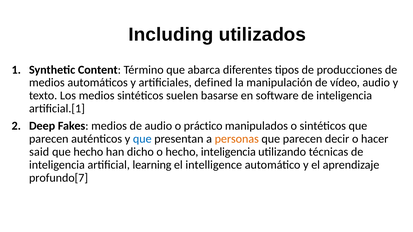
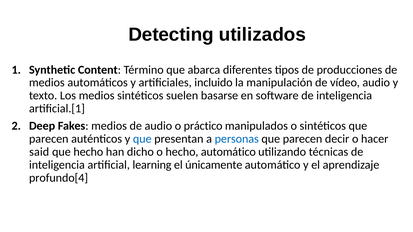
Including: Including -> Detecting (171, 35)
defined: defined -> incluido (213, 83)
personas colour: orange -> blue (237, 139)
hecho inteligencia: inteligencia -> automático (228, 152)
intelligence: intelligence -> únicamente (214, 165)
profundo[7: profundo[7 -> profundo[4 (59, 178)
